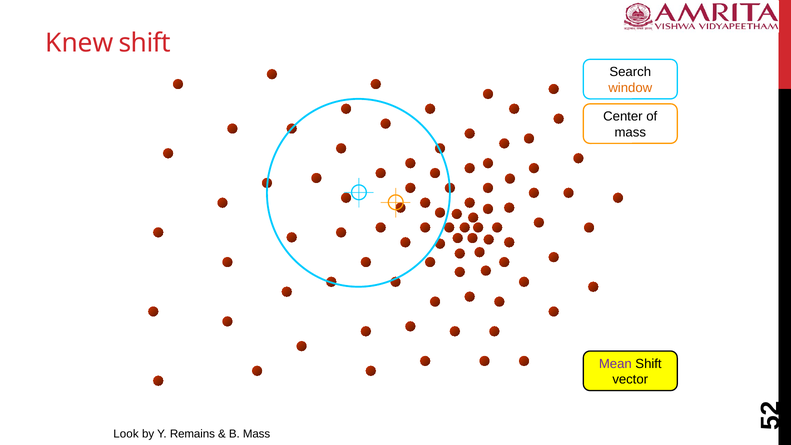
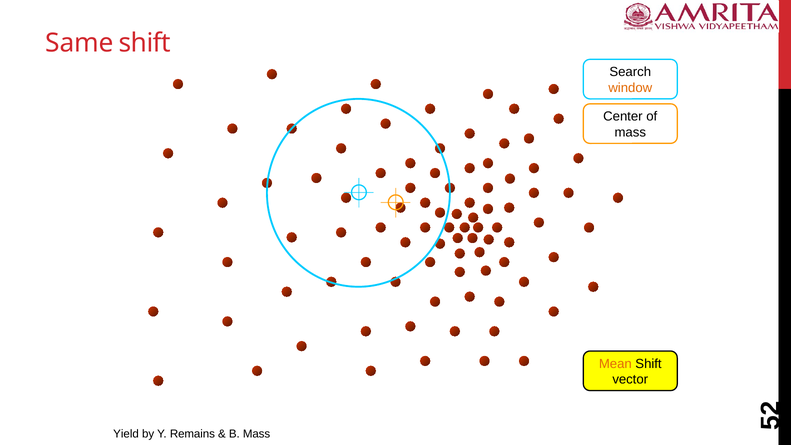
Knew: Knew -> Same (80, 43)
Mean colour: purple -> orange (615, 364)
Look: Look -> Yield (126, 434)
